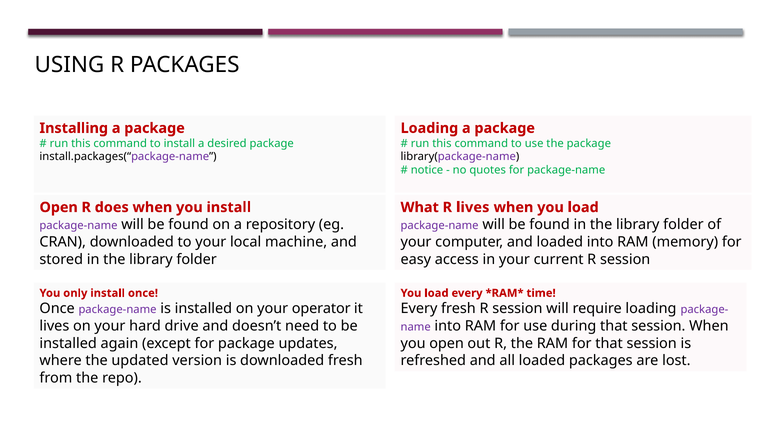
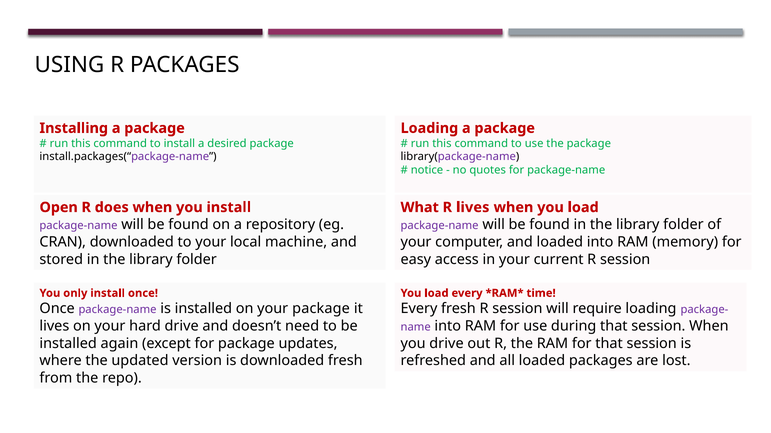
your operator: operator -> package (321, 309)
you open: open -> drive (446, 344)
